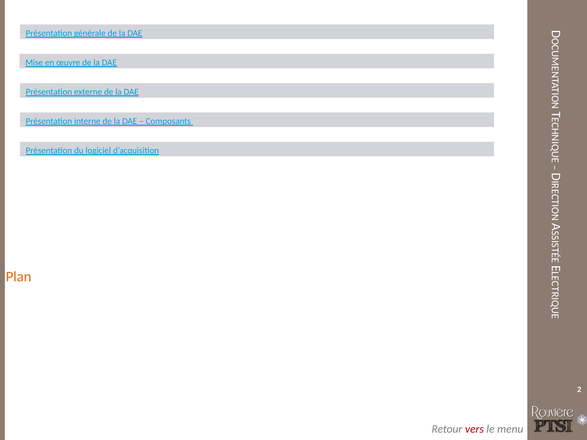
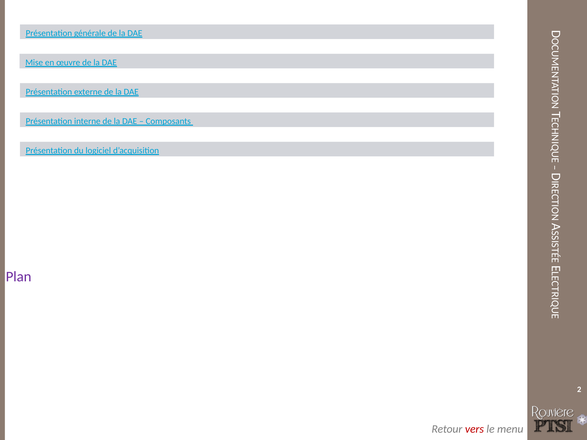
Plan colour: orange -> purple (19, 277)
